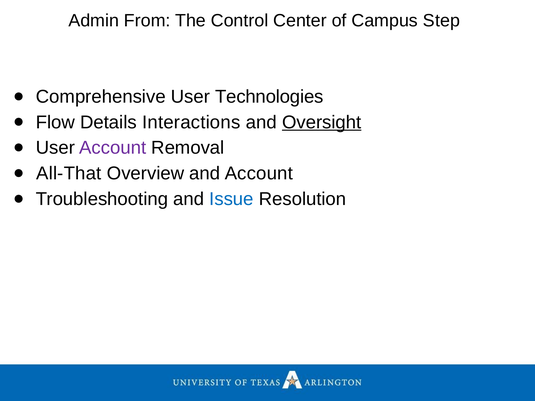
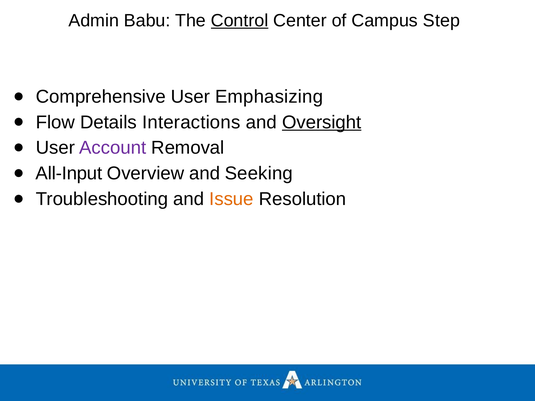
From: From -> Babu (147, 20)
Control underline: none -> present (240, 20)
Technologies: Technologies -> Emphasizing (269, 97)
All-That: All-That -> All-Input (69, 174)
and Account: Account -> Seeking (259, 174)
Issue colour: blue -> orange (231, 199)
